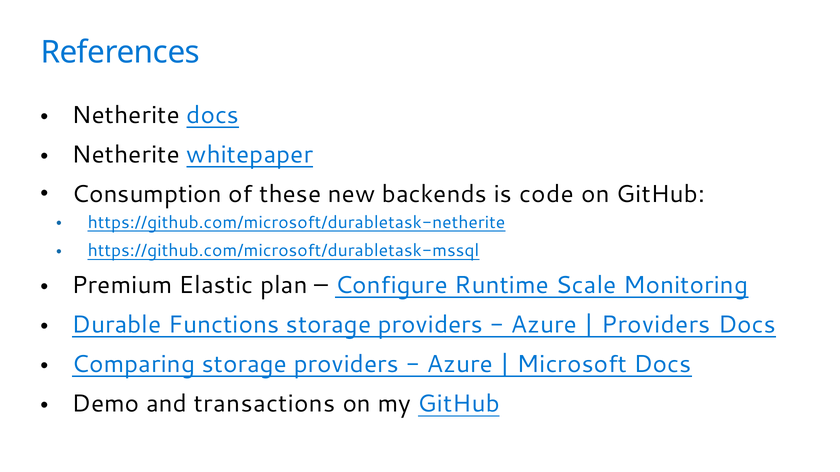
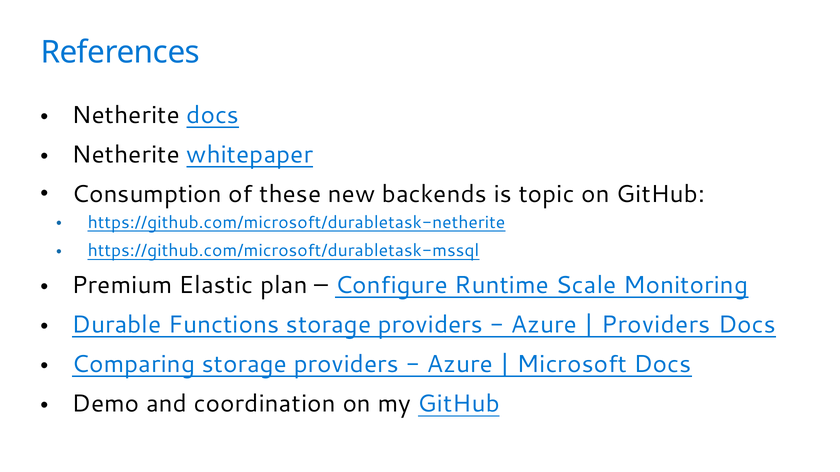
code: code -> topic (547, 194)
transactions: transactions -> coordination (265, 404)
